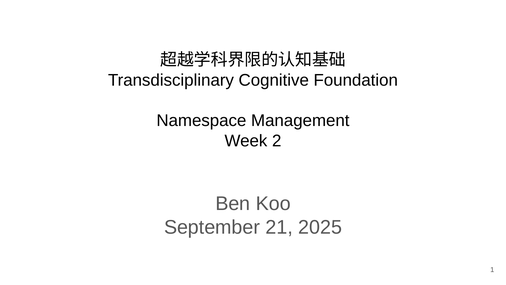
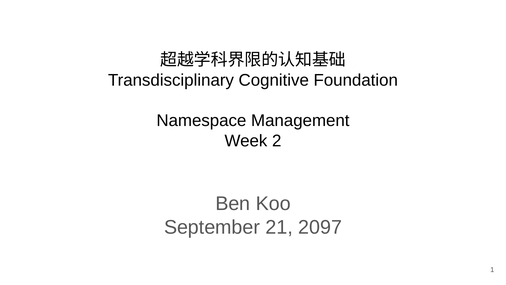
2025: 2025 -> 2097 (320, 227)
